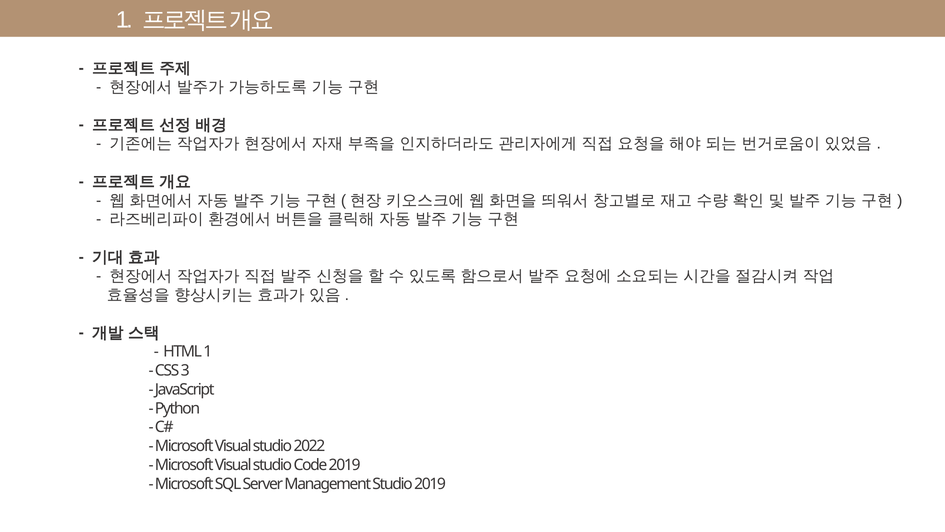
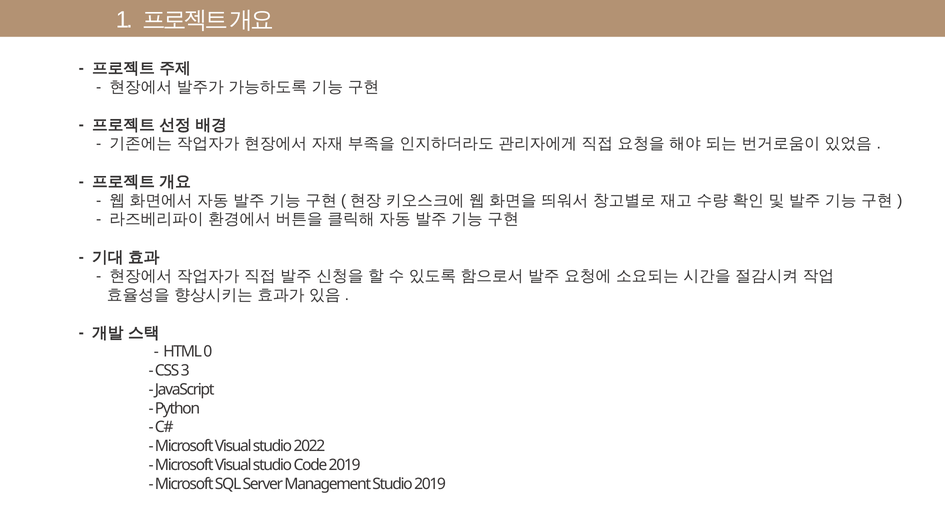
HTML 1: 1 -> 0 (208, 351)
